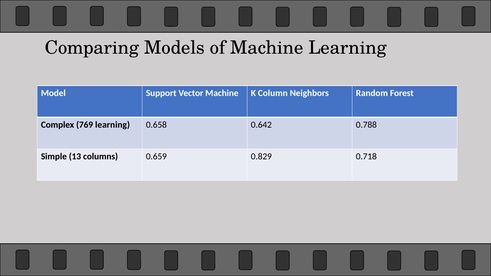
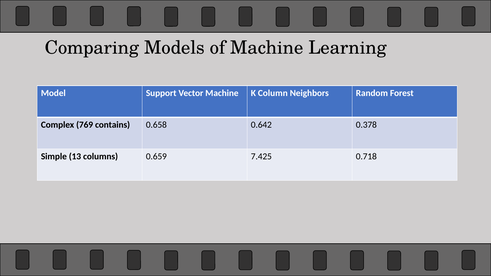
769 learning: learning -> contains (113, 125)
0.788: 0.788 -> 0.378 (366, 125)
0.829: 0.829 -> 7.425 (261, 157)
